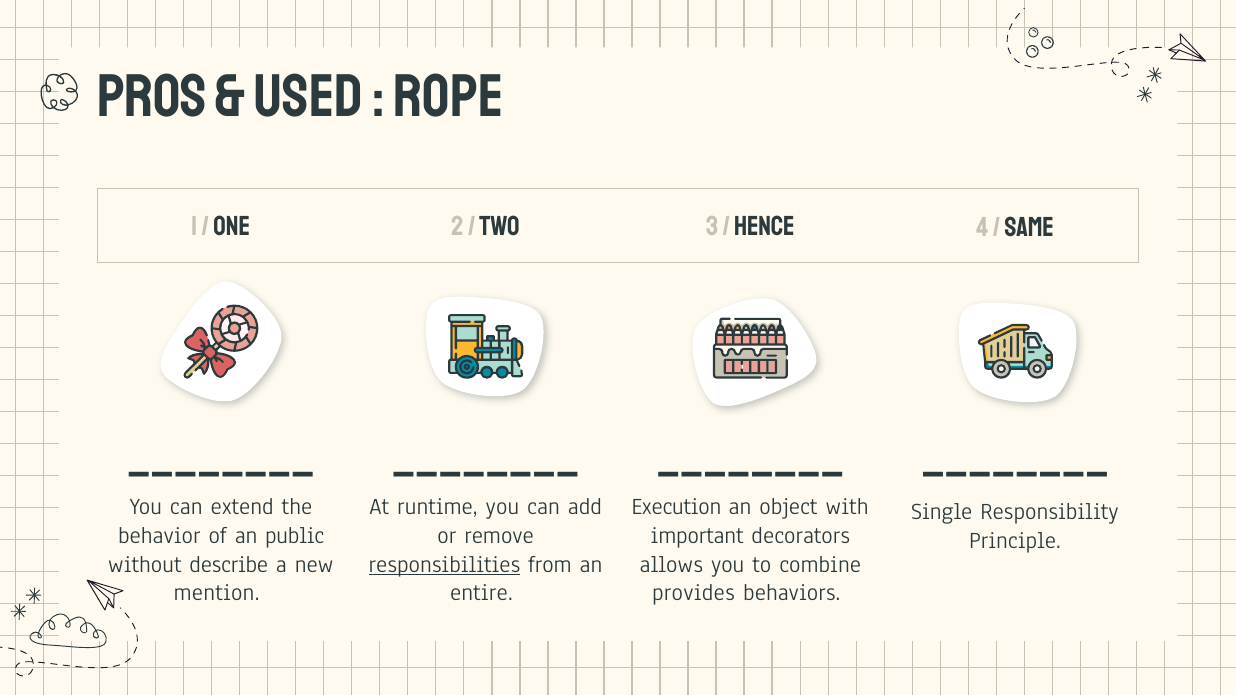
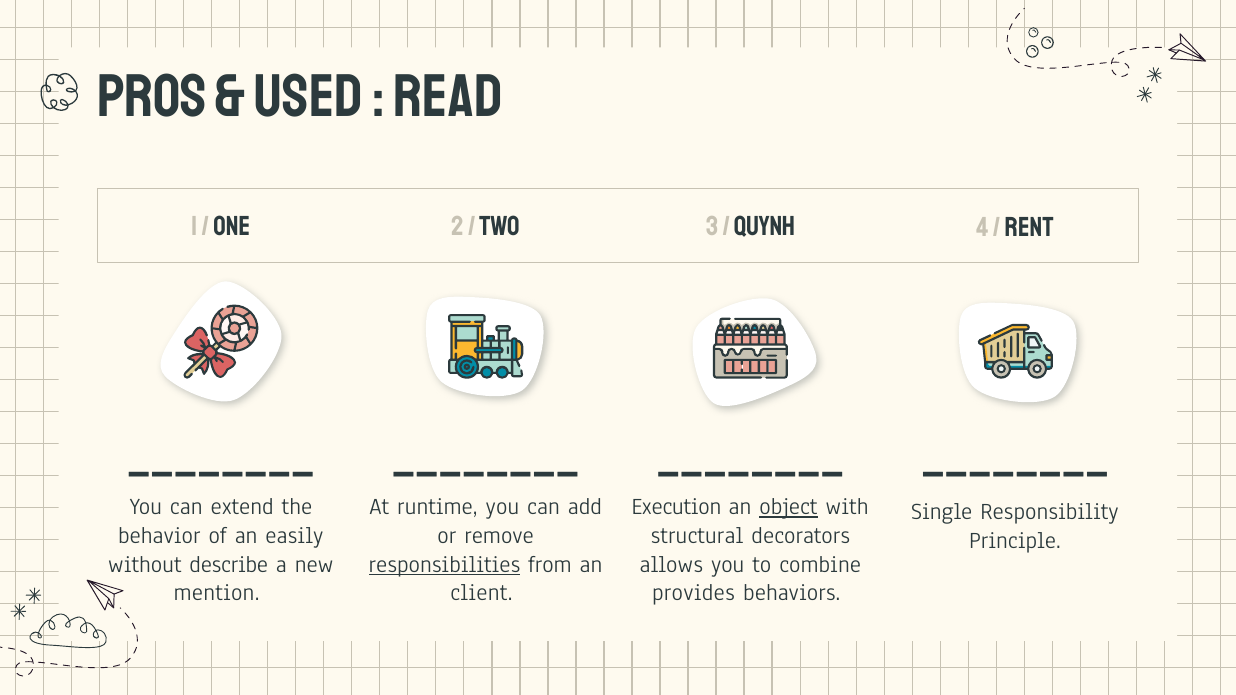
Rope: Rope -> Read (448, 97)
hence: hence -> quynh (764, 227)
same: same -> rent (1029, 228)
object underline: none -> present (788, 507)
public: public -> easily (294, 536)
important: important -> structural (697, 536)
entire: entire -> client (481, 593)
